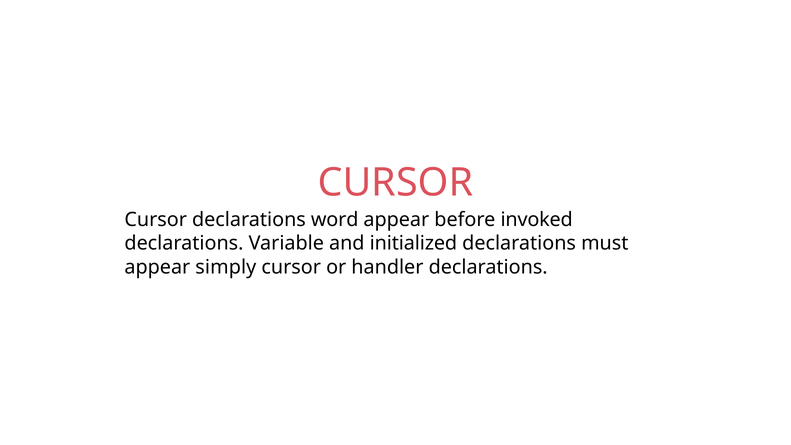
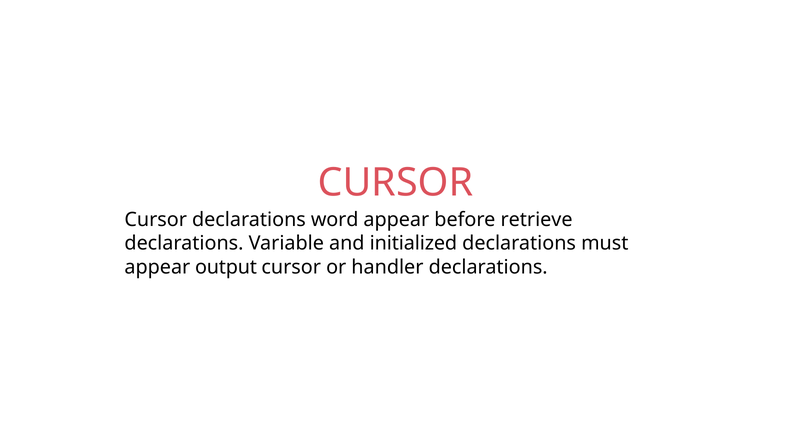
invoked: invoked -> retrieve (537, 220)
simply: simply -> output (226, 267)
